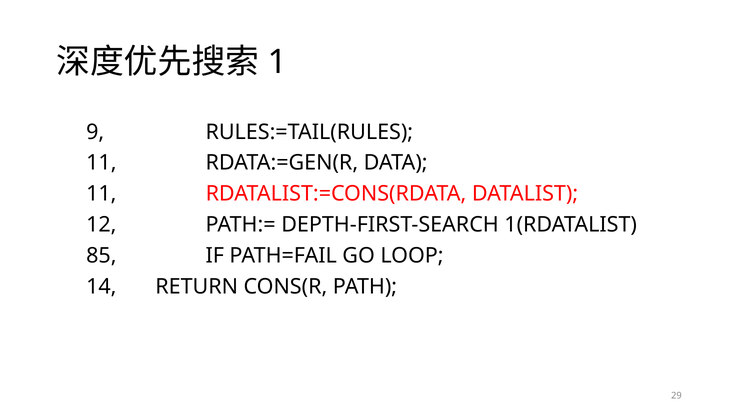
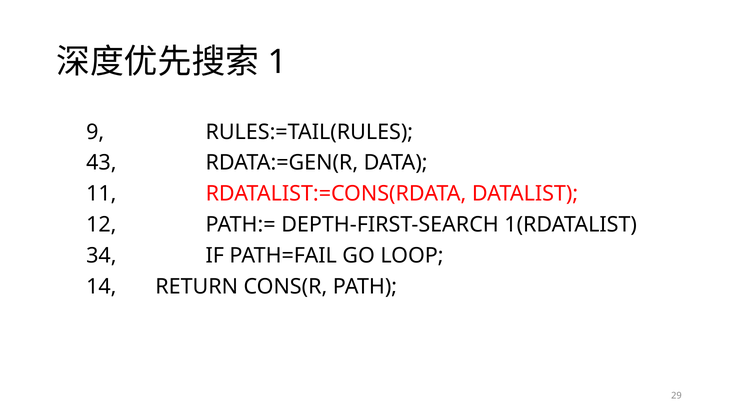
11: 11 -> 43 (101, 163)
85: 85 -> 34 (101, 256)
